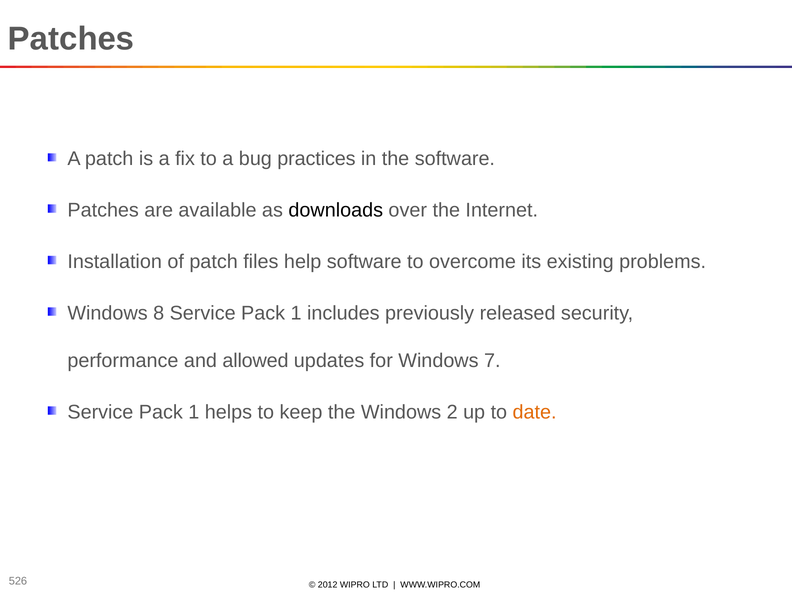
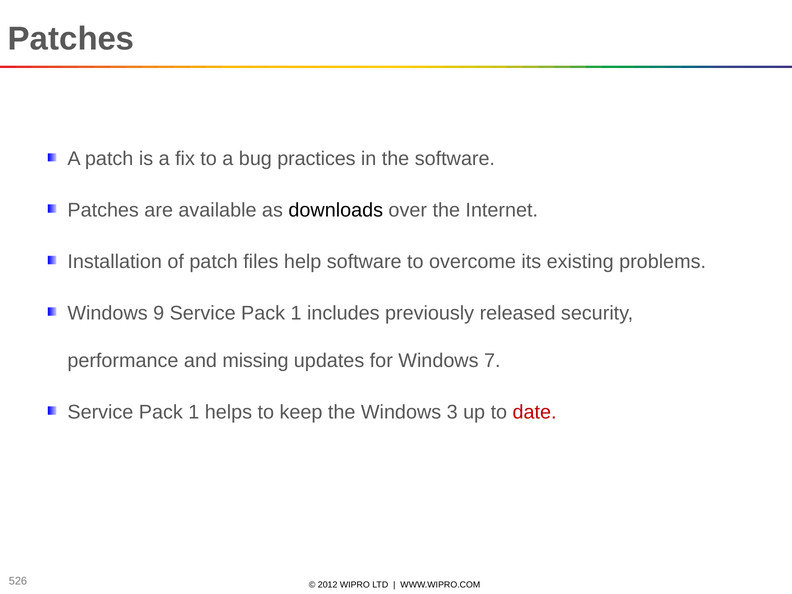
8: 8 -> 9 (159, 313)
allowed: allowed -> missing (255, 361)
2: 2 -> 3 (452, 412)
date colour: orange -> red (535, 412)
